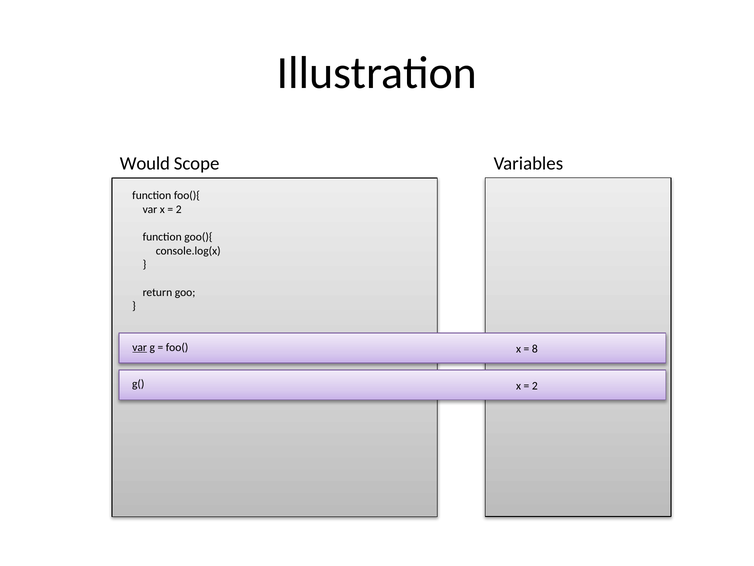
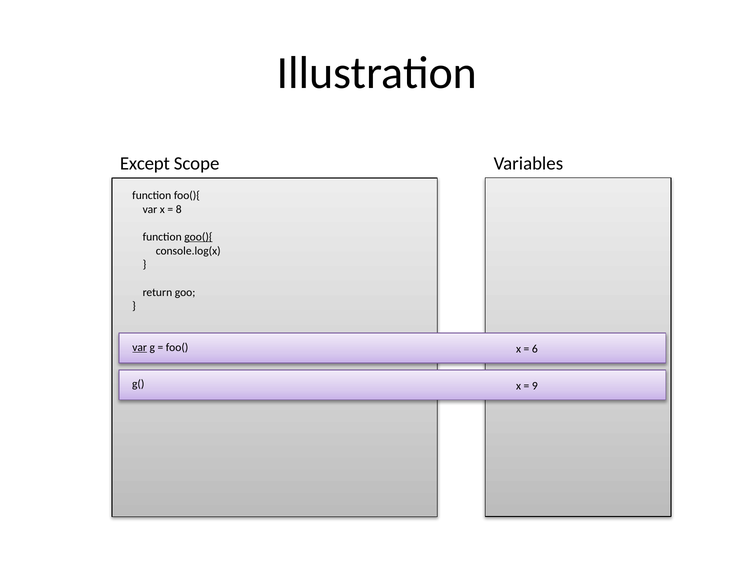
Would: Would -> Except (145, 164)
2: 2 -> 8 (179, 209)
goo(){ underline: none -> present (198, 237)
8: 8 -> 6 (535, 349)
2: 2 -> 9 (535, 386)
